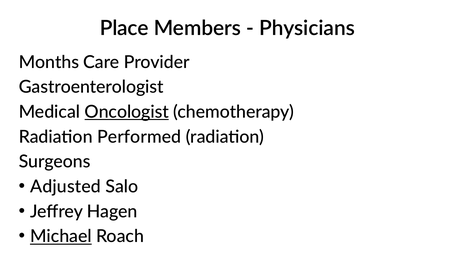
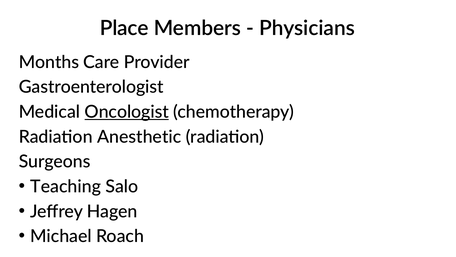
Performed: Performed -> Anesthetic (139, 137)
Adjusted: Adjusted -> Teaching (66, 186)
Michael underline: present -> none (61, 236)
